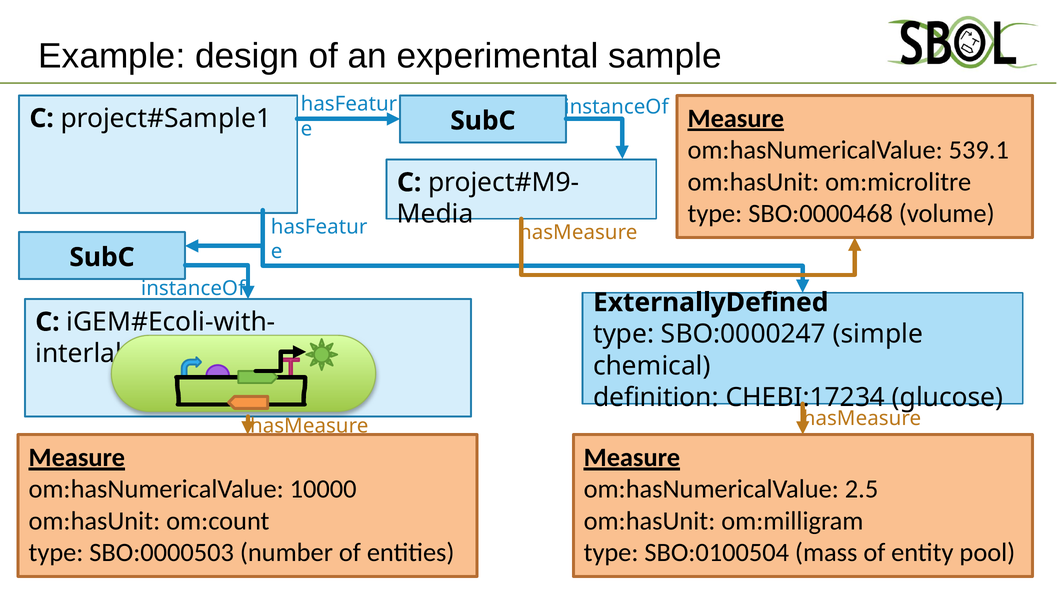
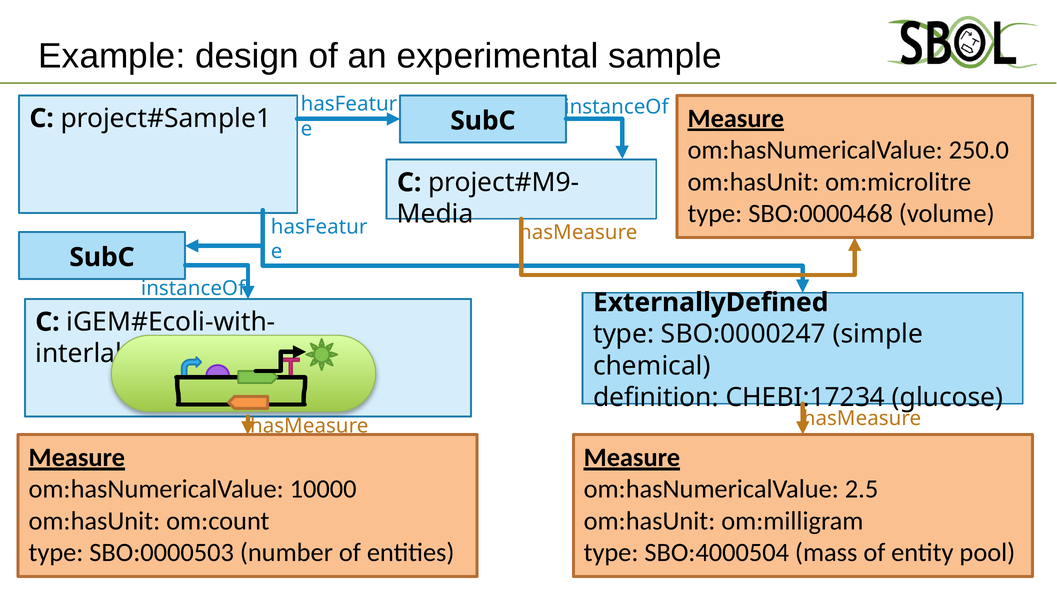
539.1: 539.1 -> 250.0 (979, 150)
SBO:0100504: SBO:0100504 -> SBO:4000504 (717, 552)
